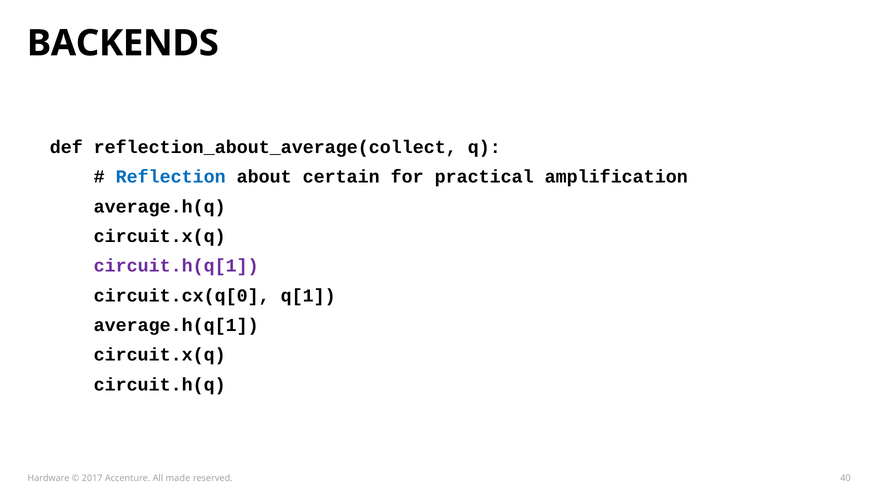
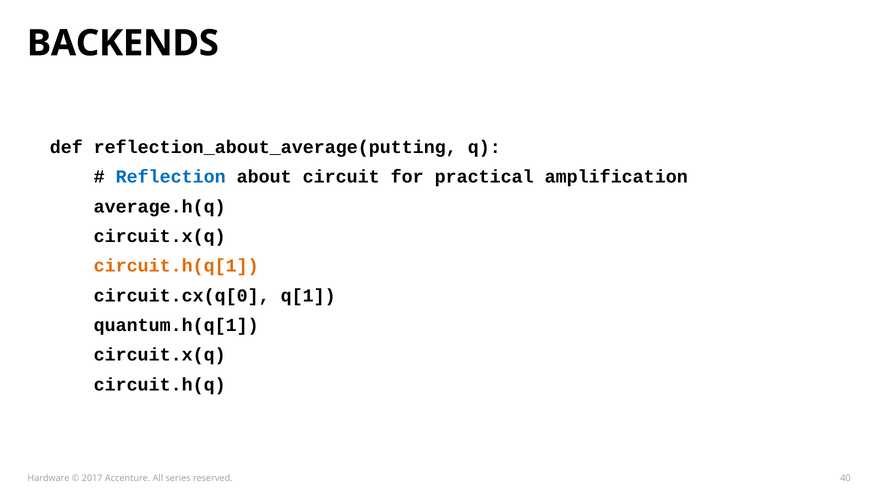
reflection_about_average(collect: reflection_about_average(collect -> reflection_about_average(putting (275, 147)
certain: certain -> circuit (341, 177)
circuit.h(q[1 colour: purple -> orange (176, 266)
average.h(q[1: average.h(q[1 -> quantum.h(q[1 (176, 325)
made: made -> series (178, 478)
